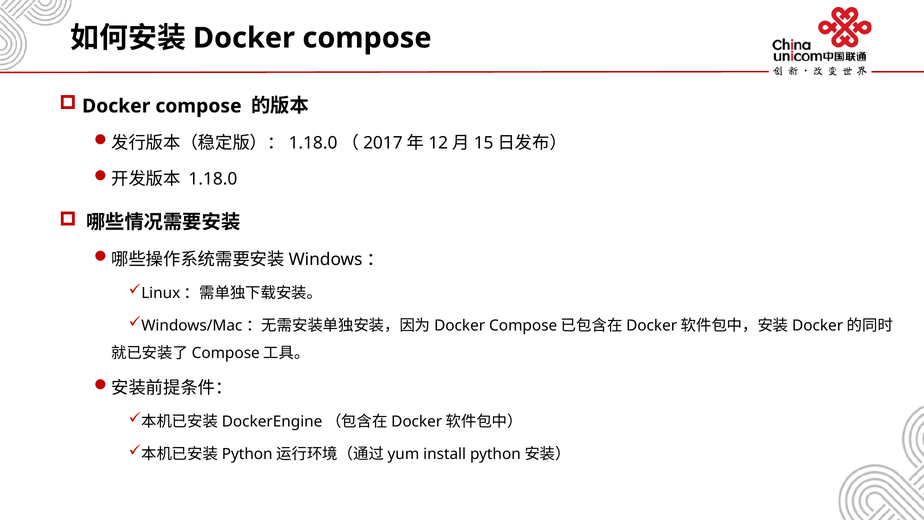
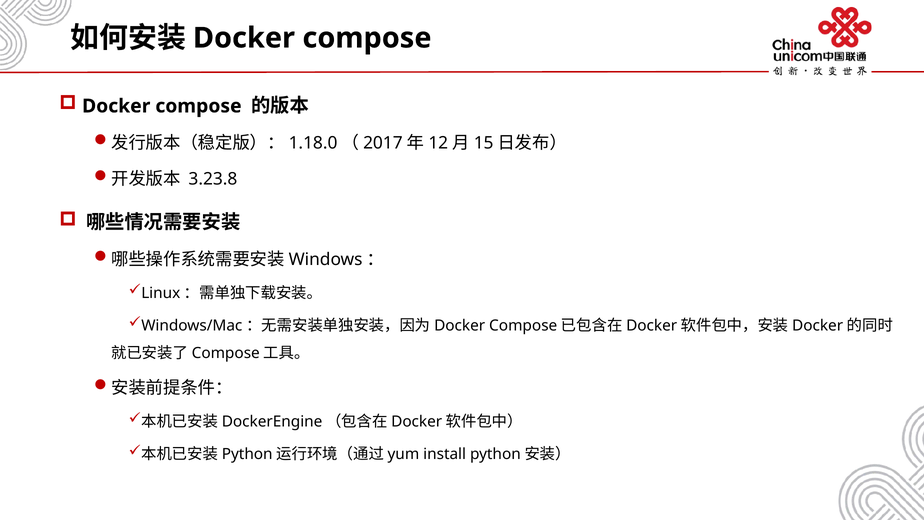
1.18.0: 1.18.0 -> 3.23.8 (213, 179)
